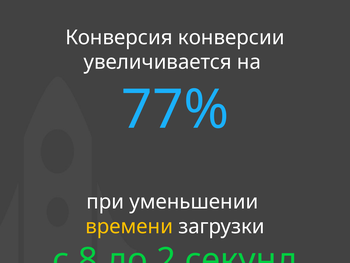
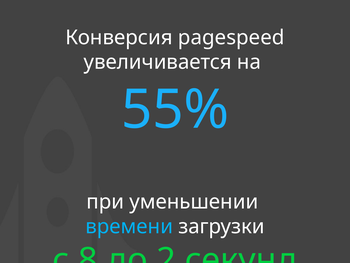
конверсии: конверсии -> pagespeed (231, 37)
77%: 77% -> 55% (175, 110)
времени colour: yellow -> light blue (129, 226)
